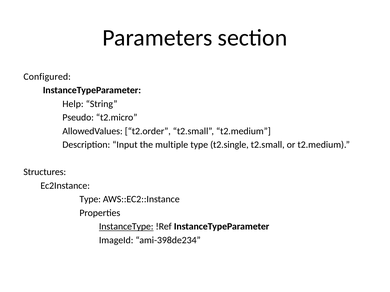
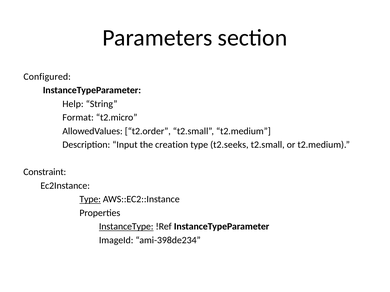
Pseudo: Pseudo -> Format (78, 118)
multiple: multiple -> creation (172, 145)
t2.single: t2.single -> t2.seeks (229, 145)
Structures: Structures -> Constraint (45, 172)
Type underline: none -> present (90, 200)
